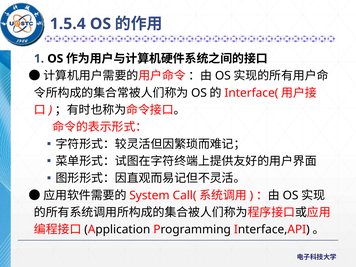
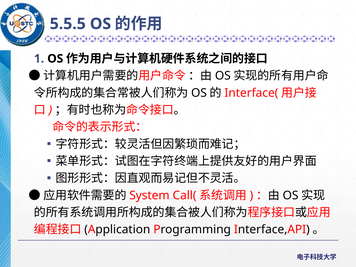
1.5.4: 1.5.4 -> 5.5.5 (68, 24)
